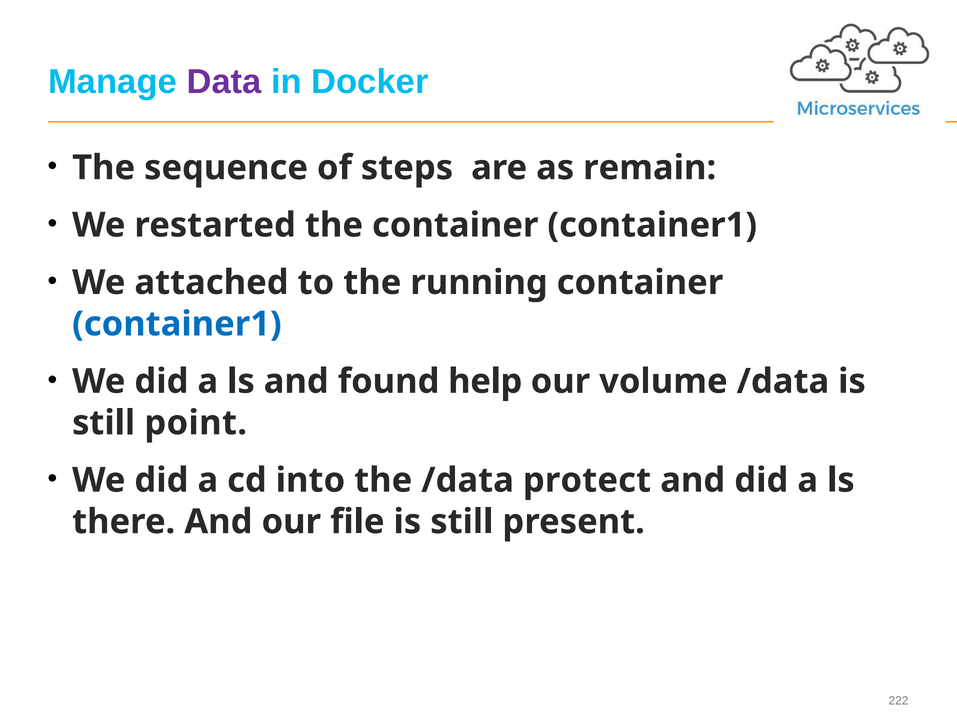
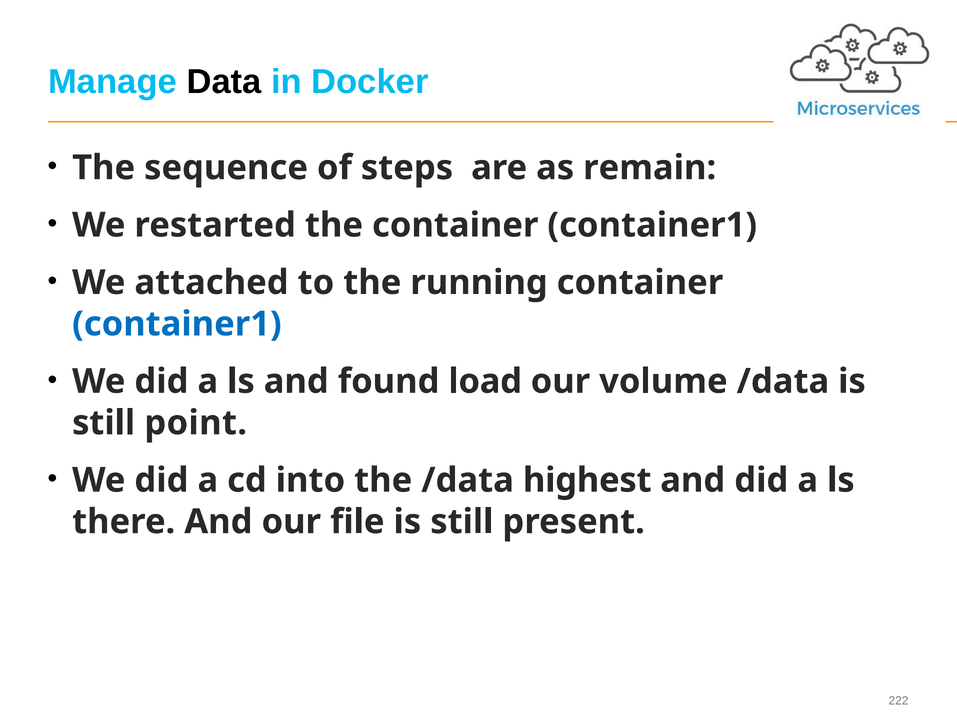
Data colour: purple -> black (224, 82)
help: help -> load (485, 381)
protect: protect -> highest (587, 480)
